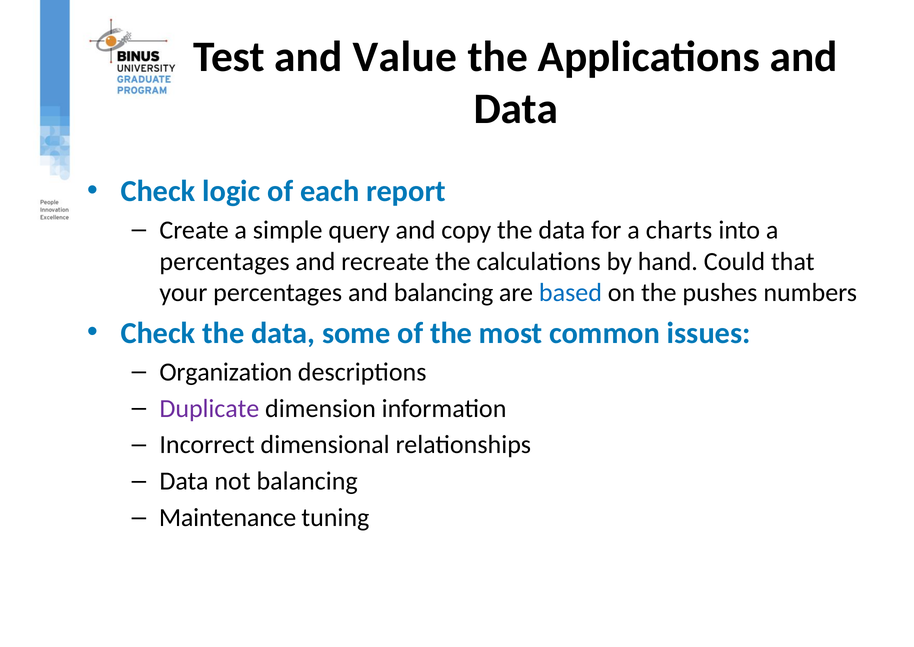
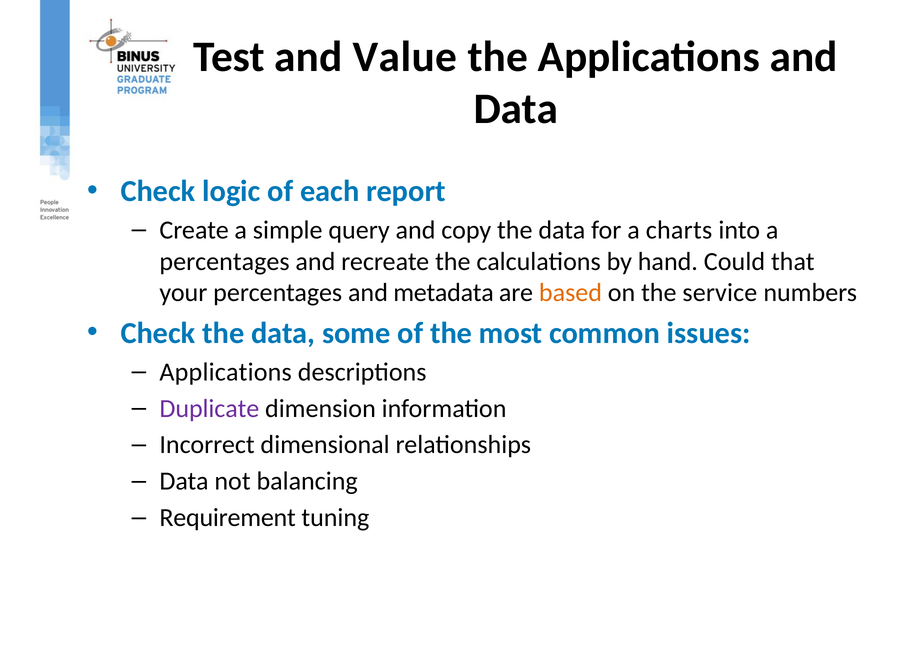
and balancing: balancing -> metadata (444, 293)
based colour: blue -> orange (570, 293)
pushes: pushes -> service (720, 293)
Organization: Organization -> Applications (226, 372)
Maintenance: Maintenance -> Requirement (228, 518)
